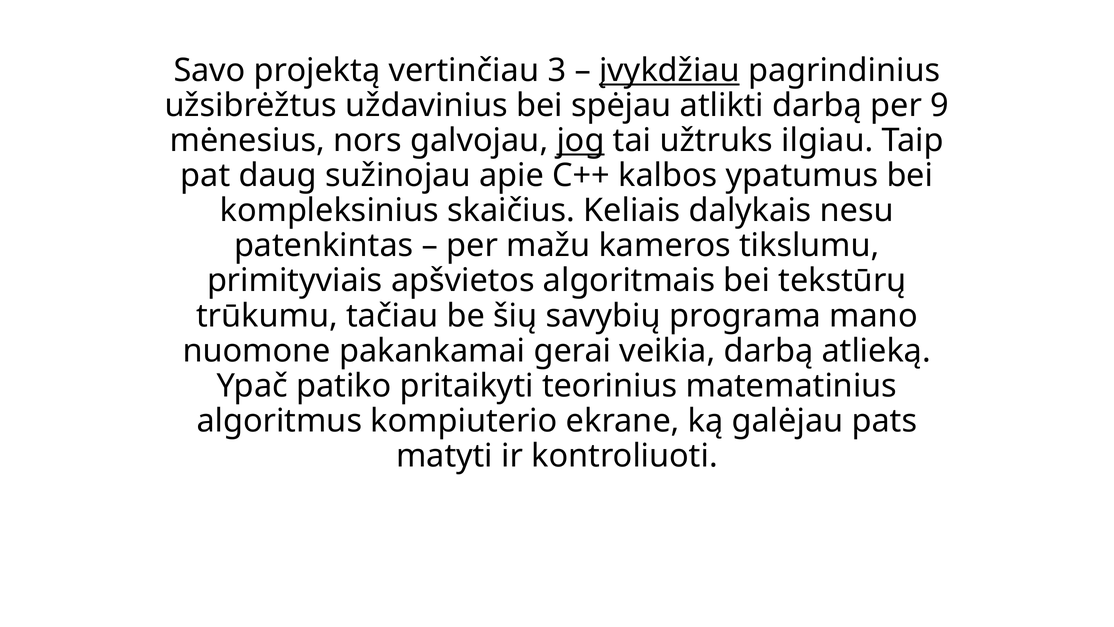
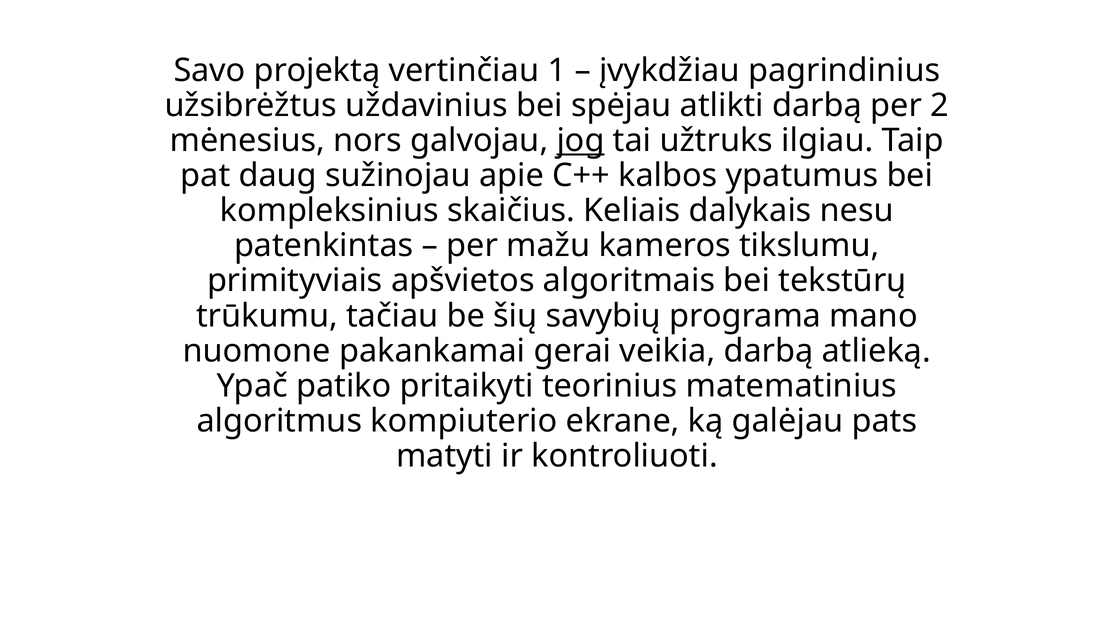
3: 3 -> 1 (557, 70)
įvykdžiau underline: present -> none (669, 70)
9: 9 -> 2 (940, 105)
